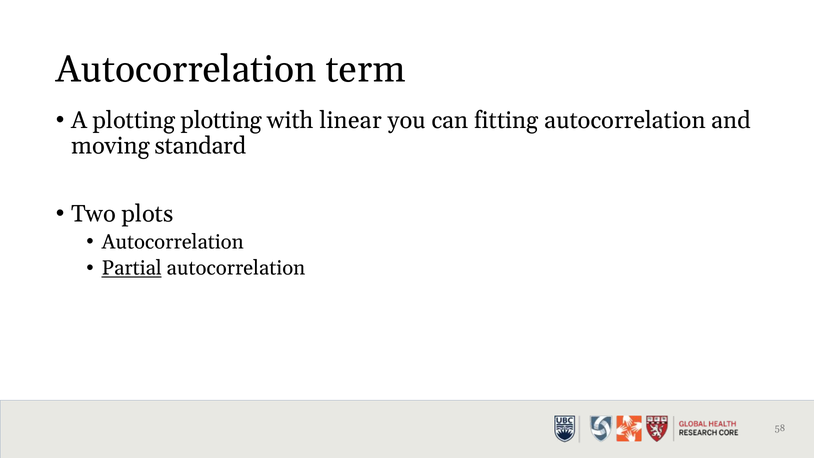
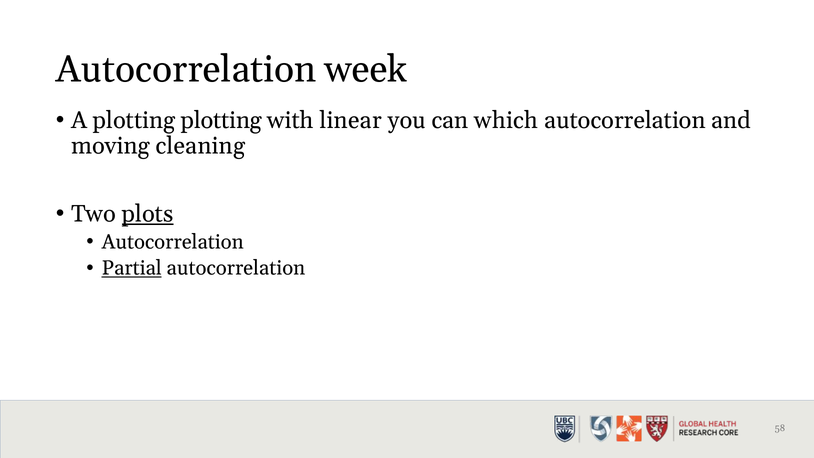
term: term -> week (366, 69)
fitting: fitting -> which (506, 120)
standard: standard -> cleaning (200, 146)
plots underline: none -> present (148, 214)
